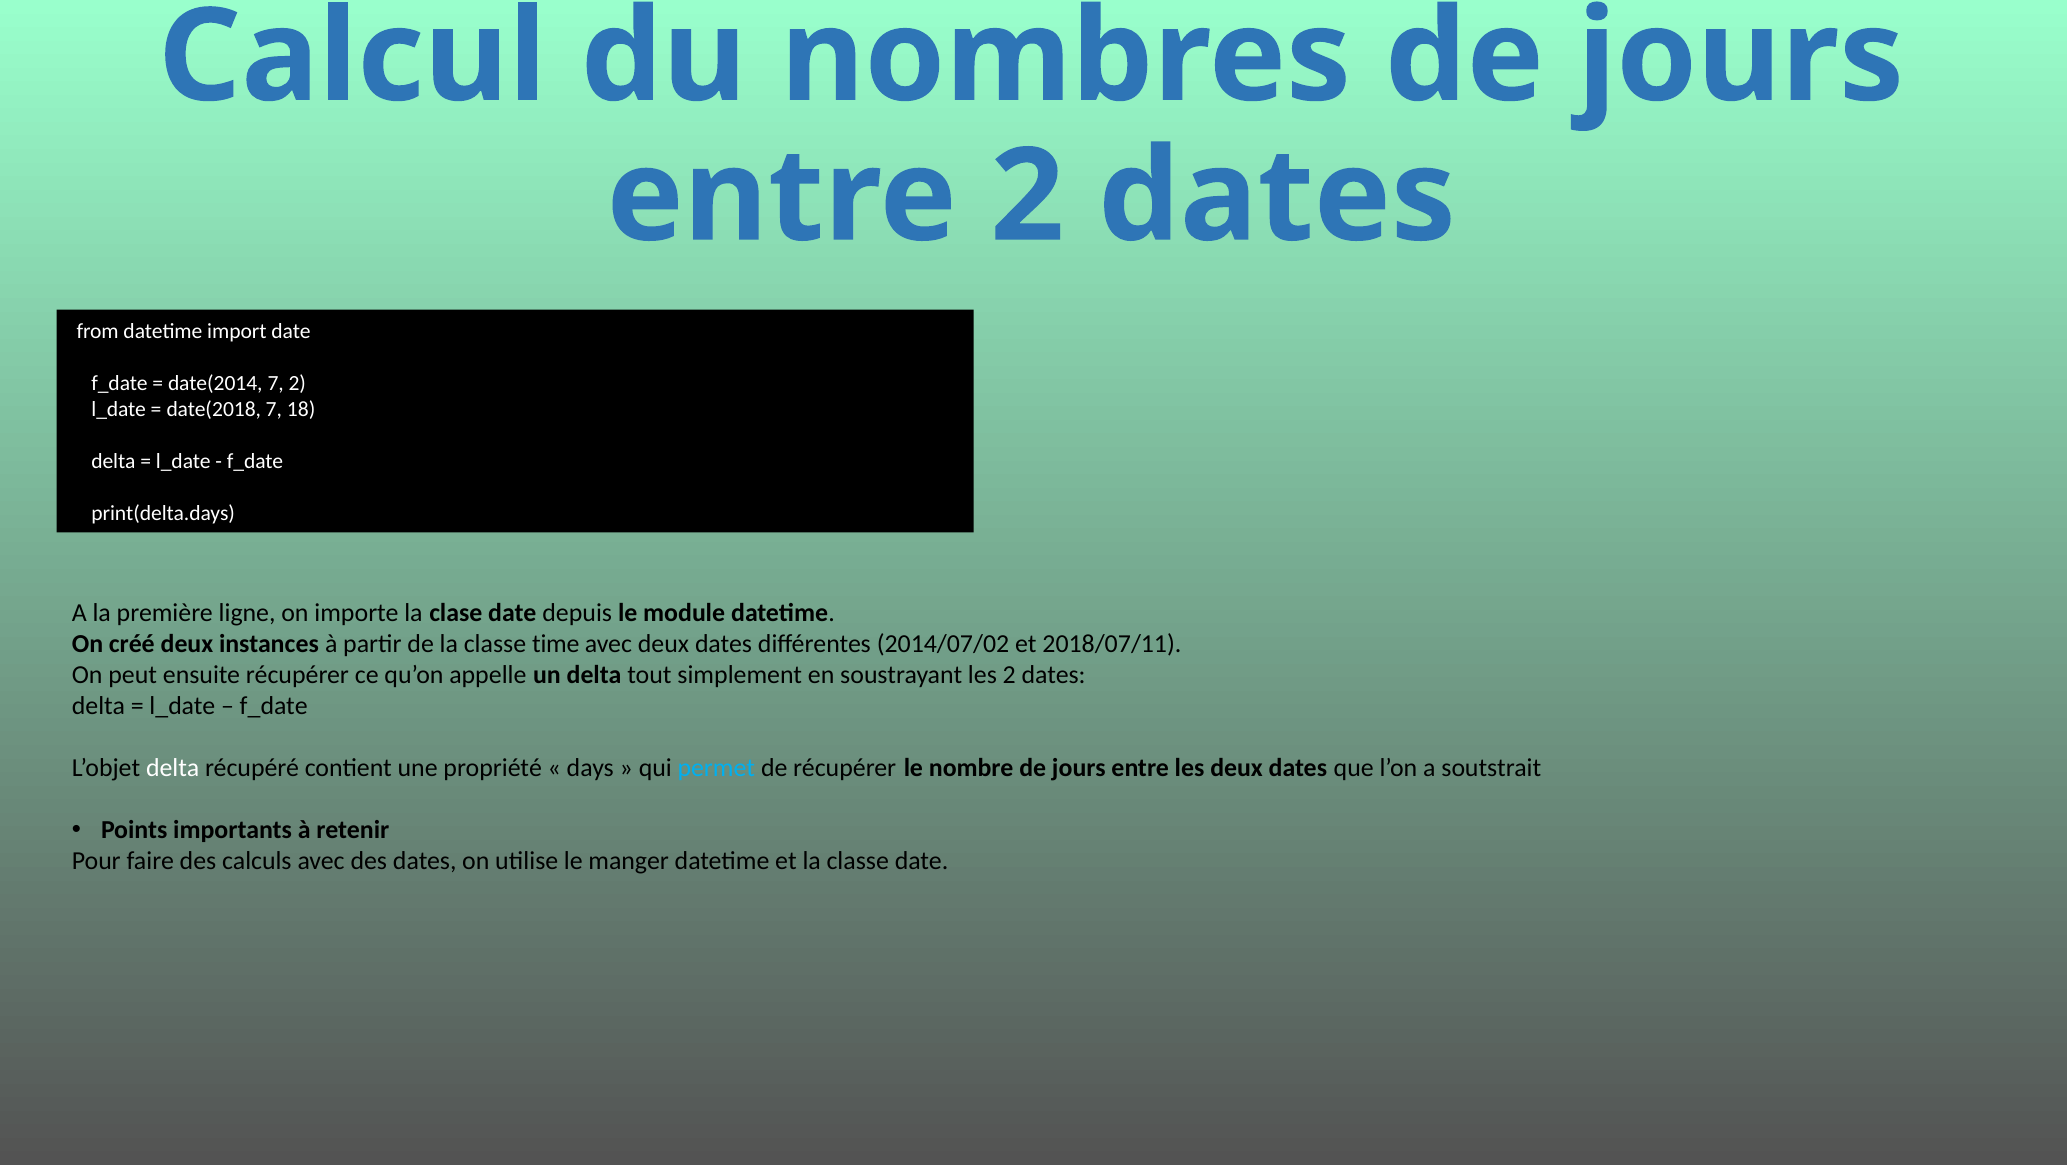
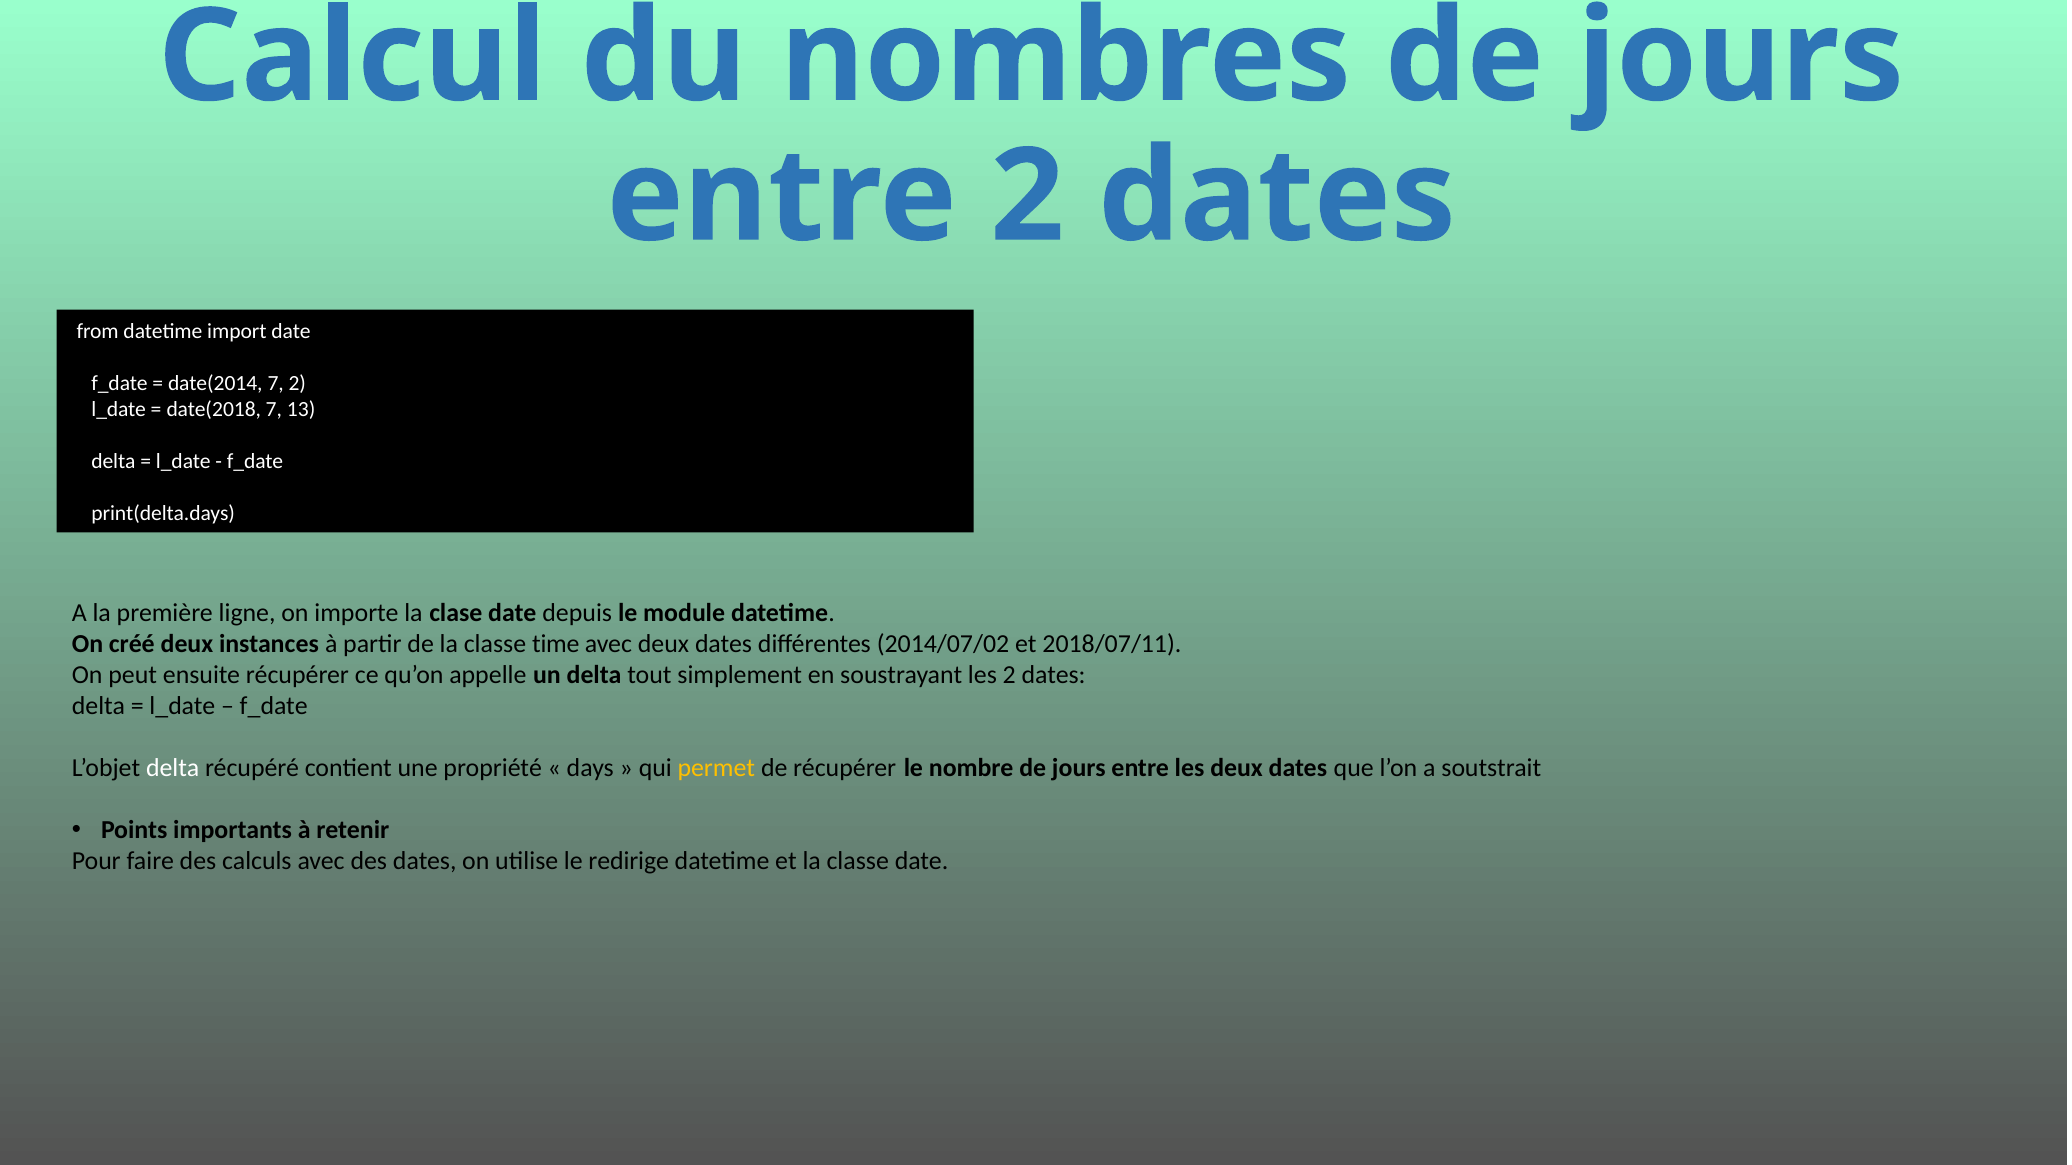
18: 18 -> 13 (301, 410)
permet colour: light blue -> yellow (716, 768)
manger: manger -> redirige (629, 862)
